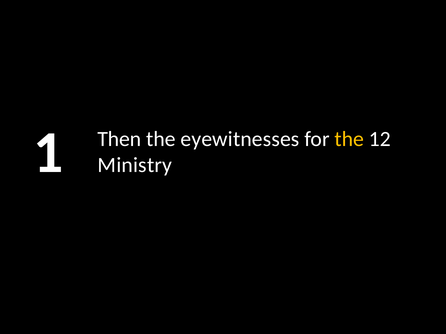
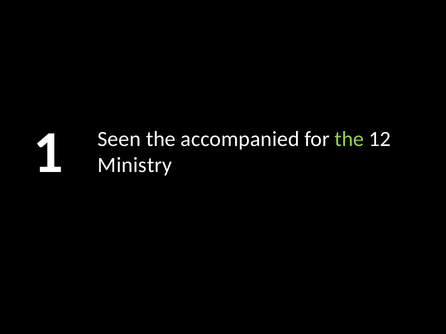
Then: Then -> Seen (119, 139)
eyewitnesses: eyewitnesses -> accompanied (240, 139)
the colour: yellow -> light green (349, 139)
